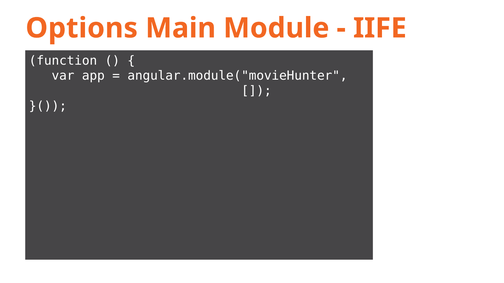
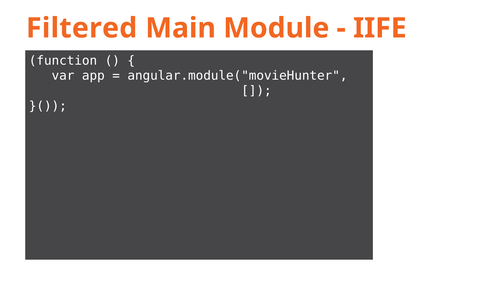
Options: Options -> Filtered (82, 28)
